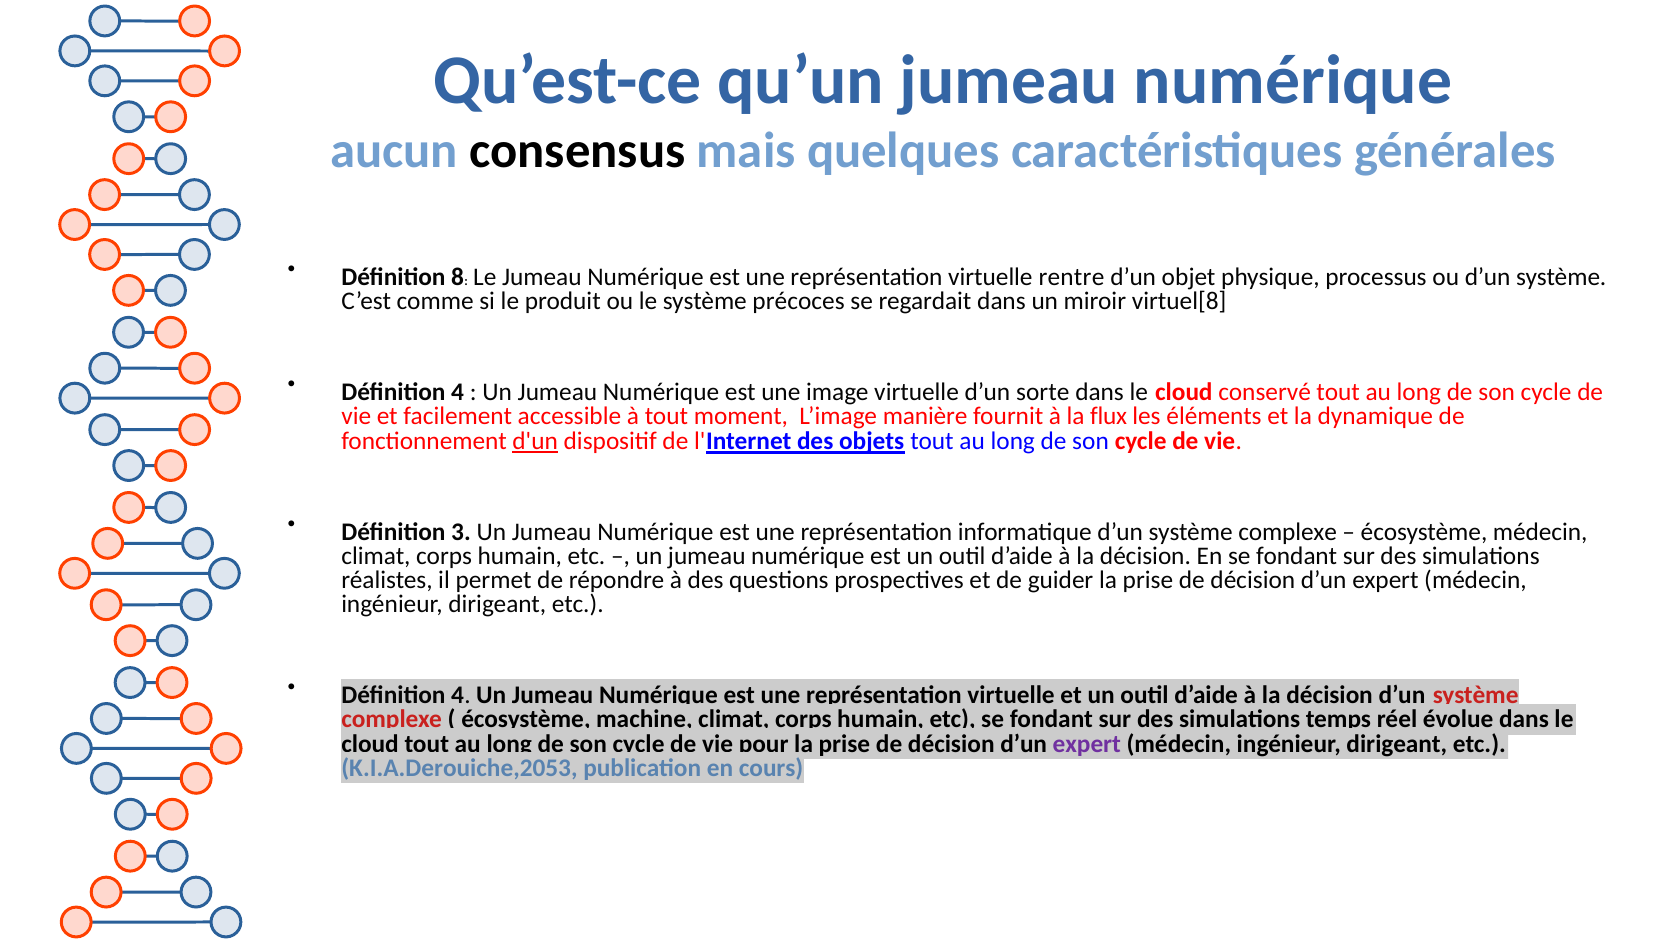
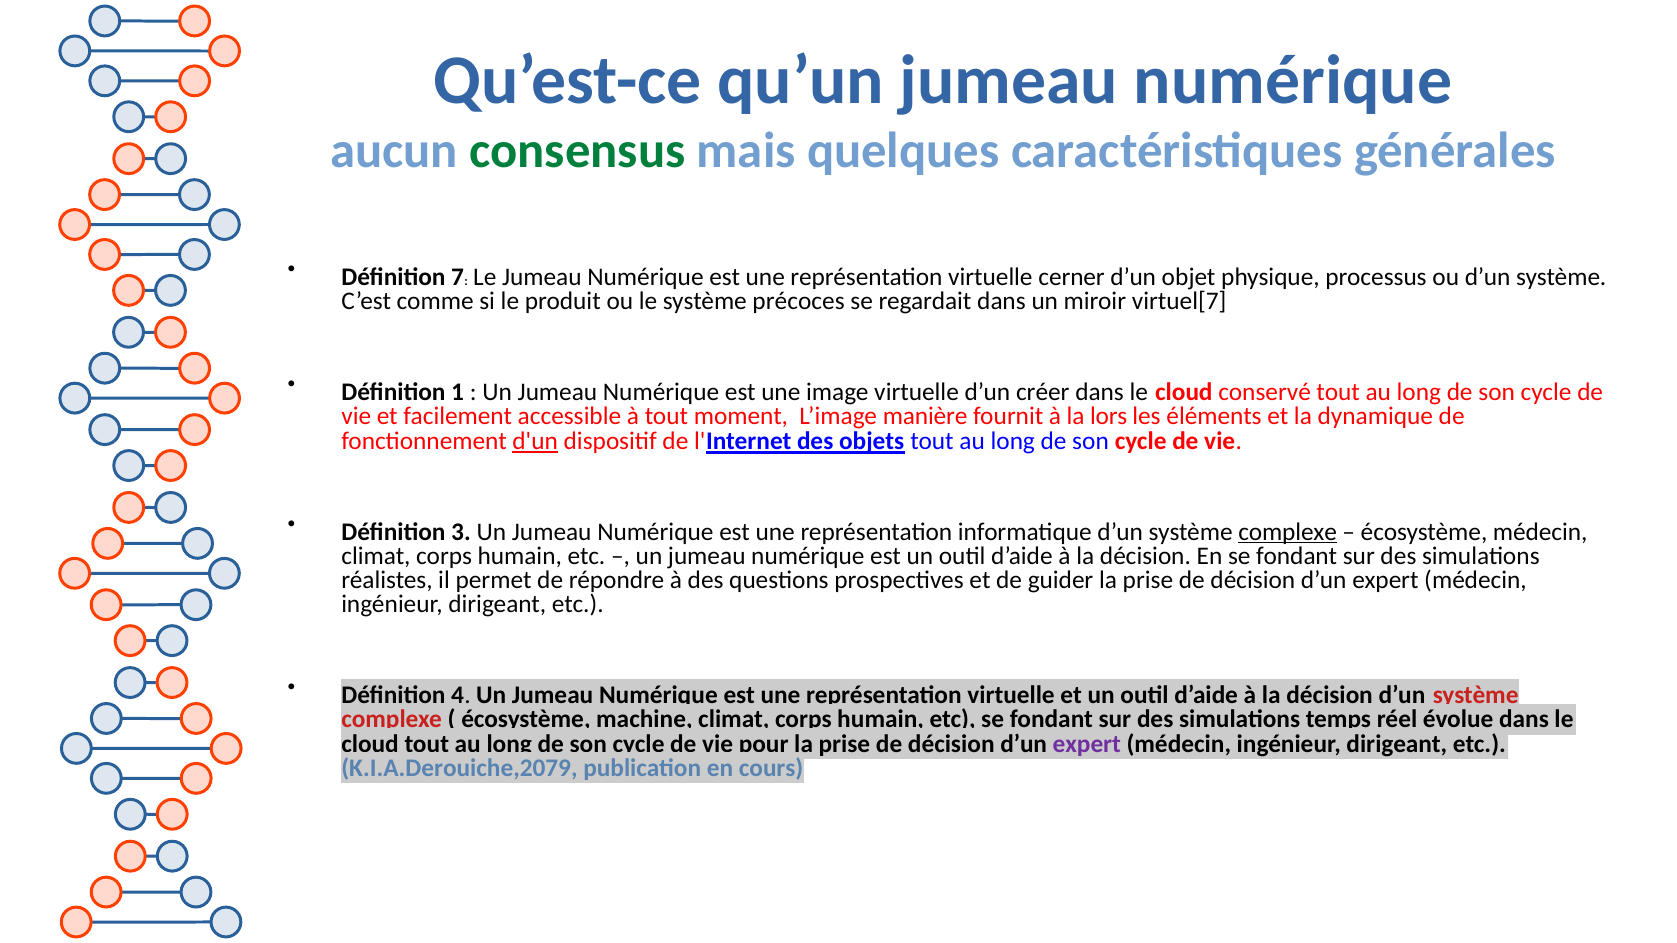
consensus colour: black -> green (577, 151)
8: 8 -> 7 (458, 277)
rentre: rentre -> cerner (1072, 277)
virtuel[8: virtuel[8 -> virtuel[7 (1179, 302)
4: 4 -> 1 (458, 392)
sorte: sorte -> créer (1043, 392)
flux: flux -> lors (1109, 417)
complexe underline: none -> present (1288, 532)
K.I.A.Derouiche,2053: K.I.A.Derouiche,2053 -> K.I.A.Derouiche,2079 (459, 768)
